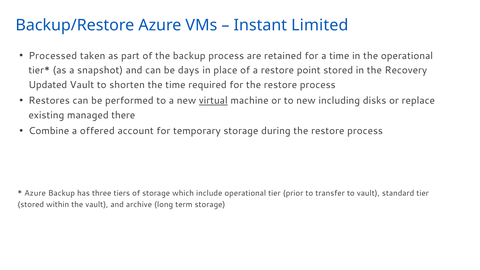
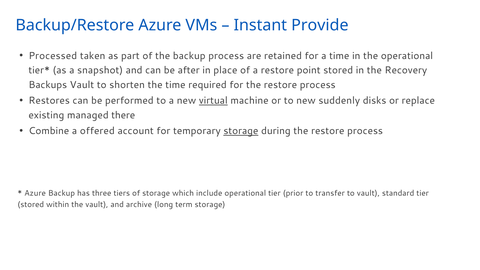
Limited: Limited -> Provide (320, 25)
days: days -> after (189, 70)
Updated: Updated -> Backups (48, 85)
including: including -> suddenly (339, 101)
storage underline: none -> present (241, 131)
